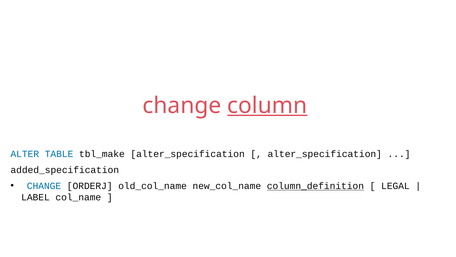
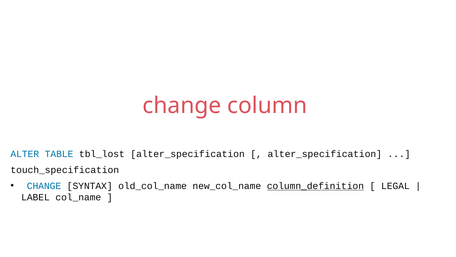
column underline: present -> none (267, 105)
tbl_make: tbl_make -> tbl_lost (102, 154)
added_specification: added_specification -> touch_specification (65, 170)
ORDERJ: ORDERJ -> SYNTAX (90, 186)
